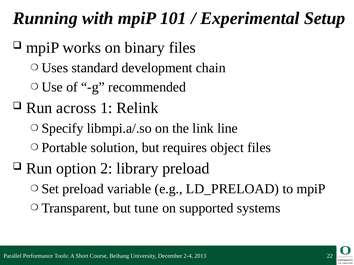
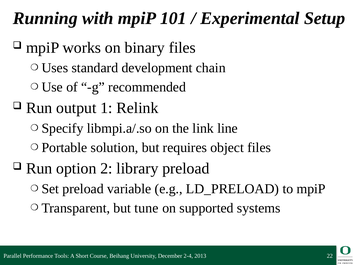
across: across -> output (76, 108)
